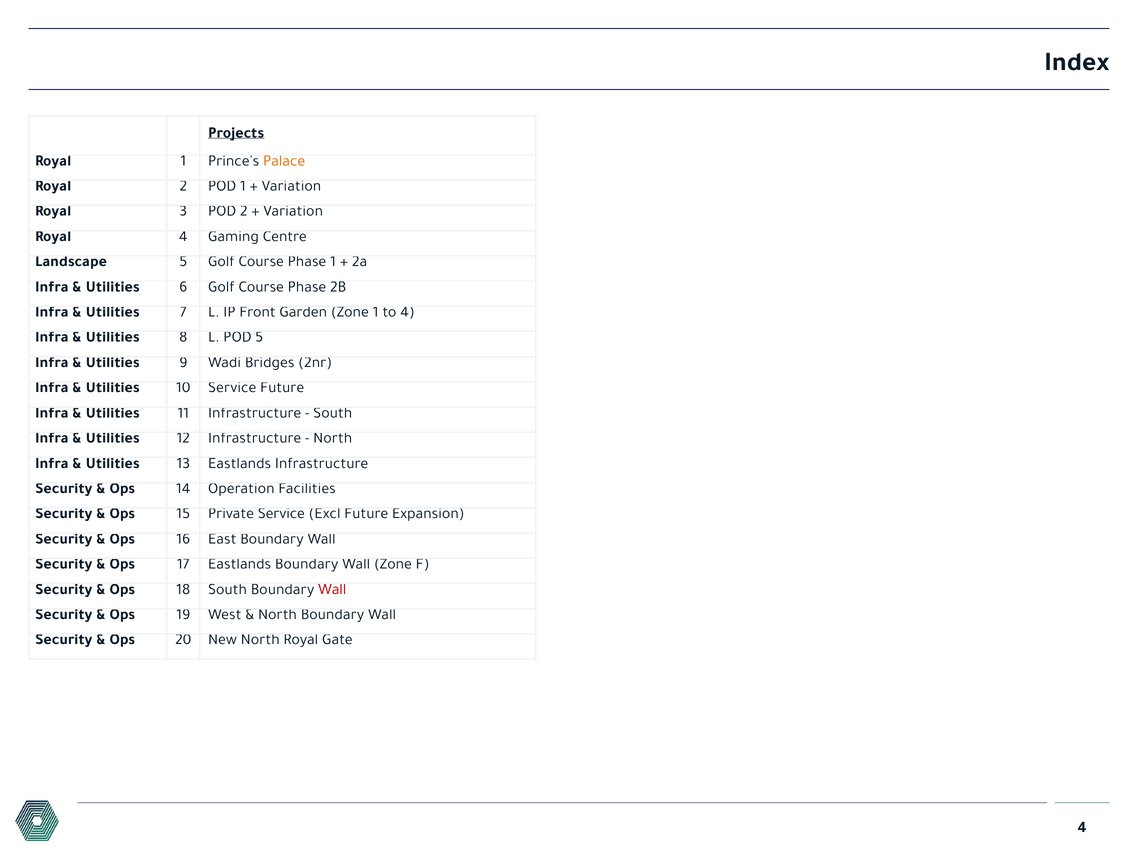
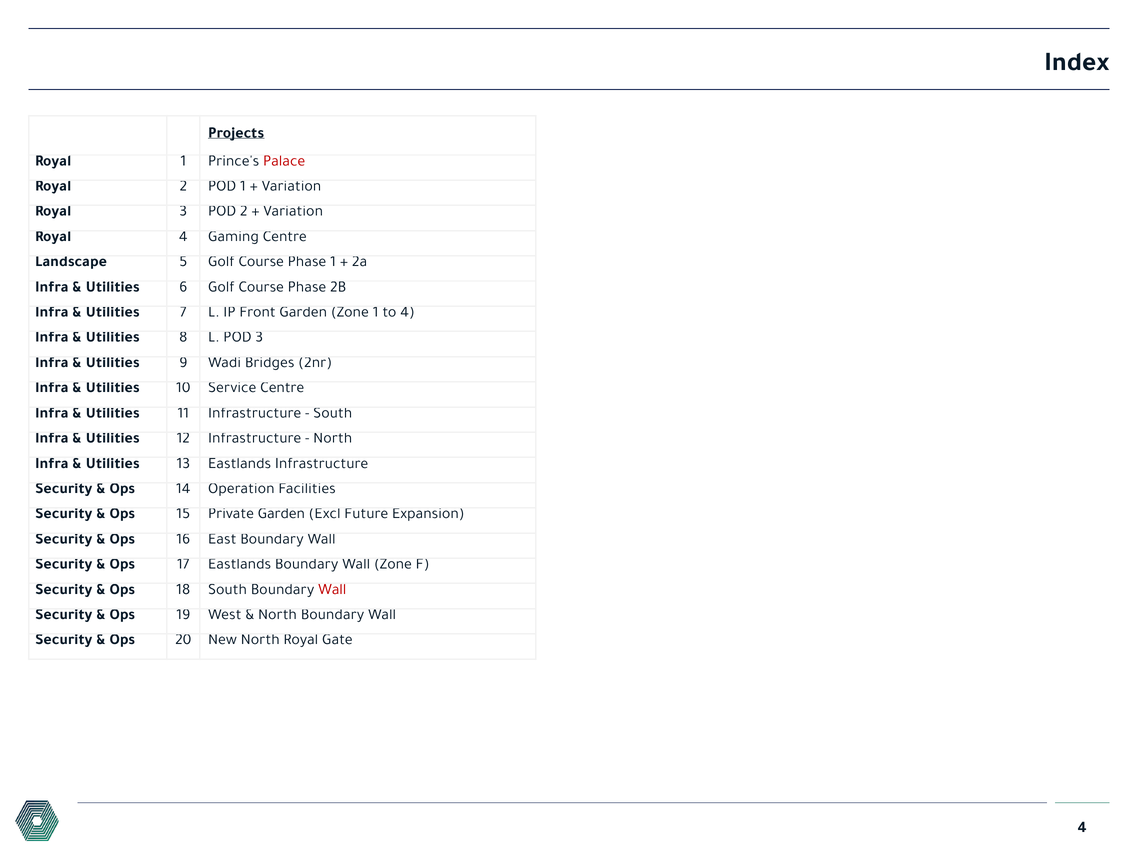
Palace colour: orange -> red (284, 160)
POD 5: 5 -> 3 (259, 337)
Service Future: Future -> Centre (282, 387)
Private Service: Service -> Garden (281, 514)
